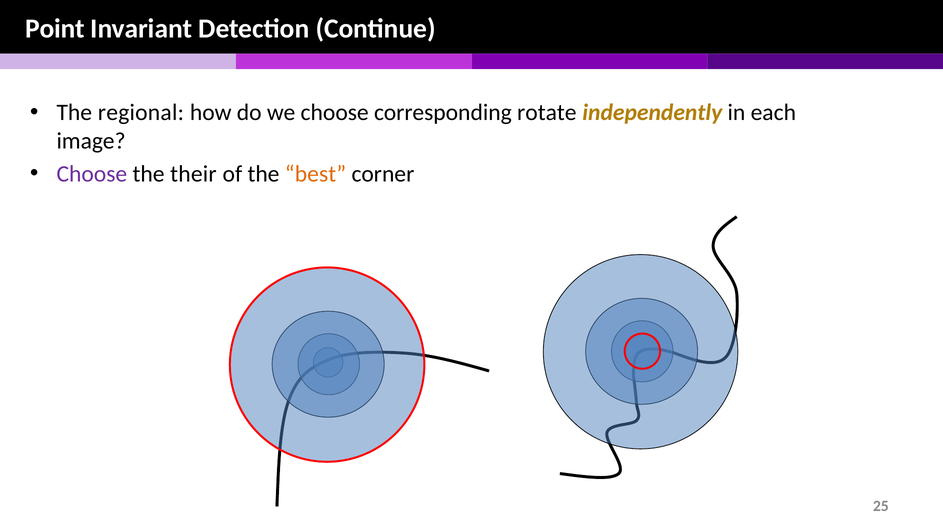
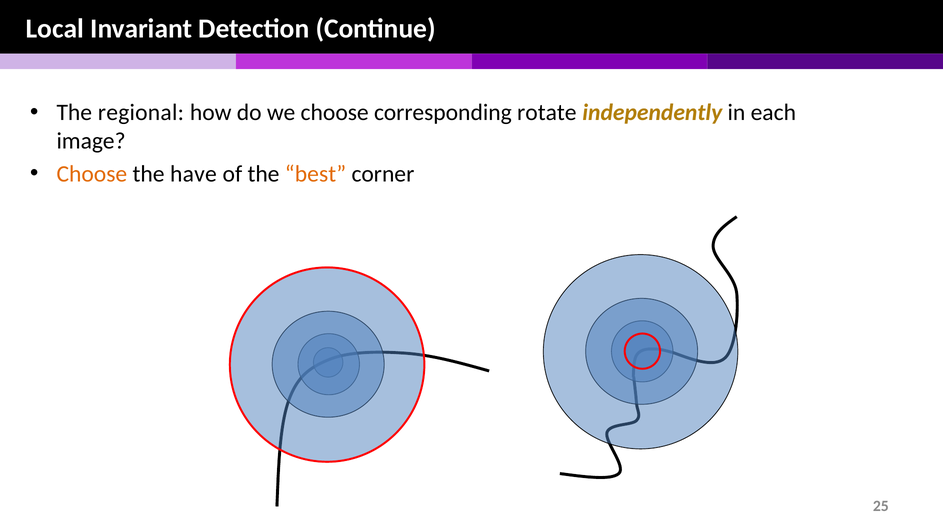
Point: Point -> Local (55, 29)
Choose colour: purple -> orange (92, 174)
their: their -> have (193, 174)
